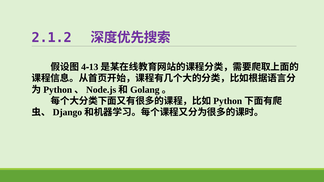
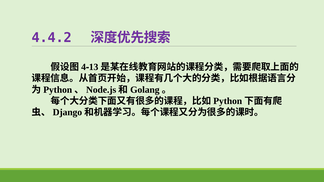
2.1.2: 2.1.2 -> 4.4.2 (52, 38)
